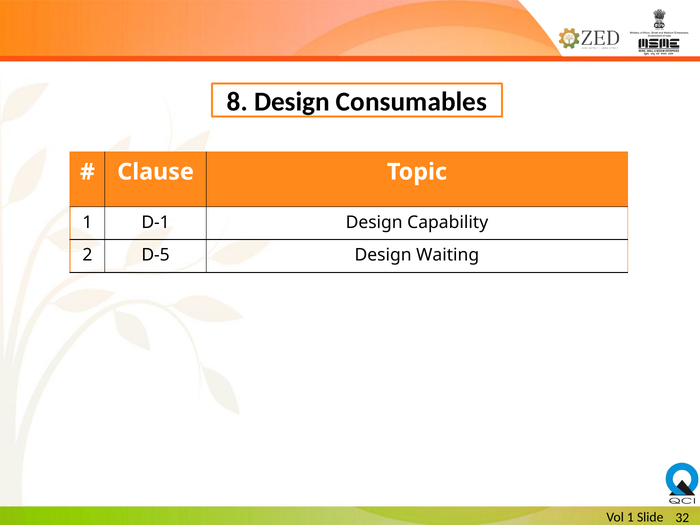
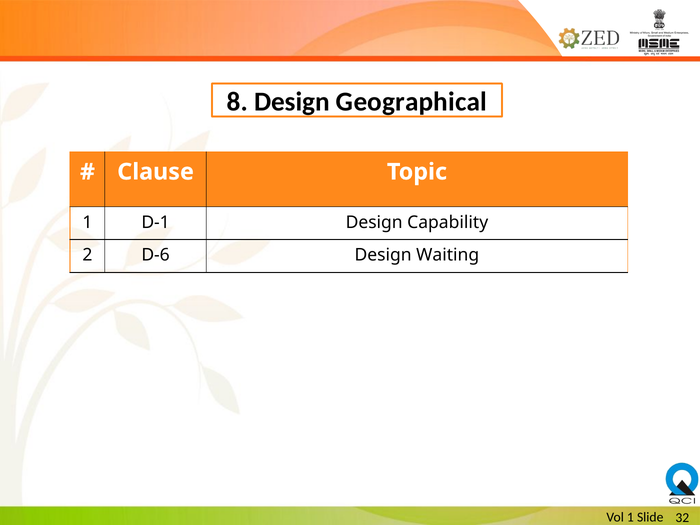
Consumables: Consumables -> Geographical (411, 102)
D-5: D-5 -> D-6 (156, 255)
